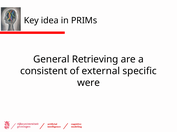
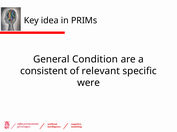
Retrieving: Retrieving -> Condition (95, 60)
external: external -> relevant (101, 71)
